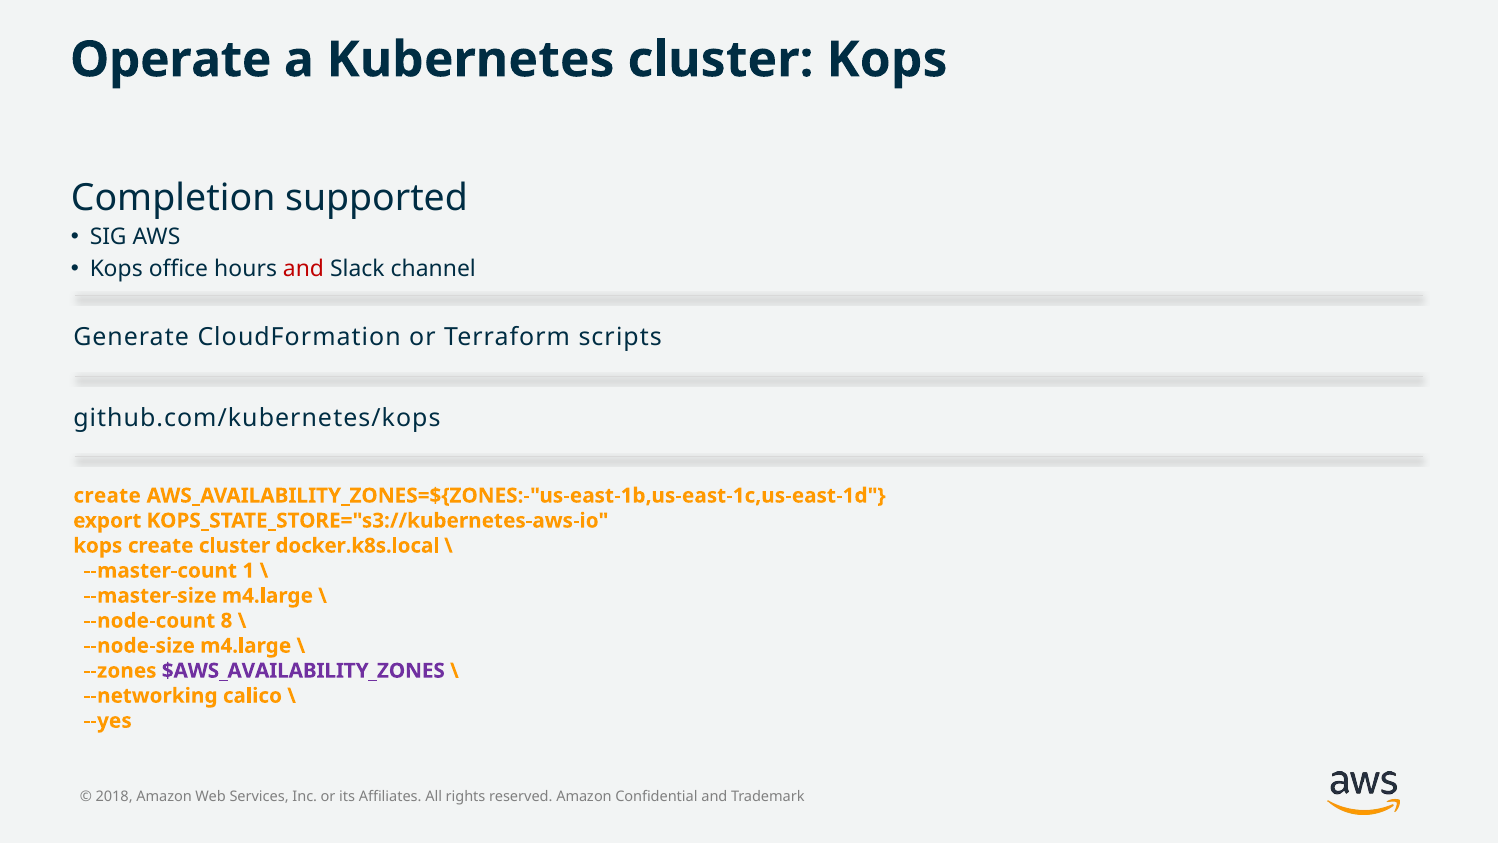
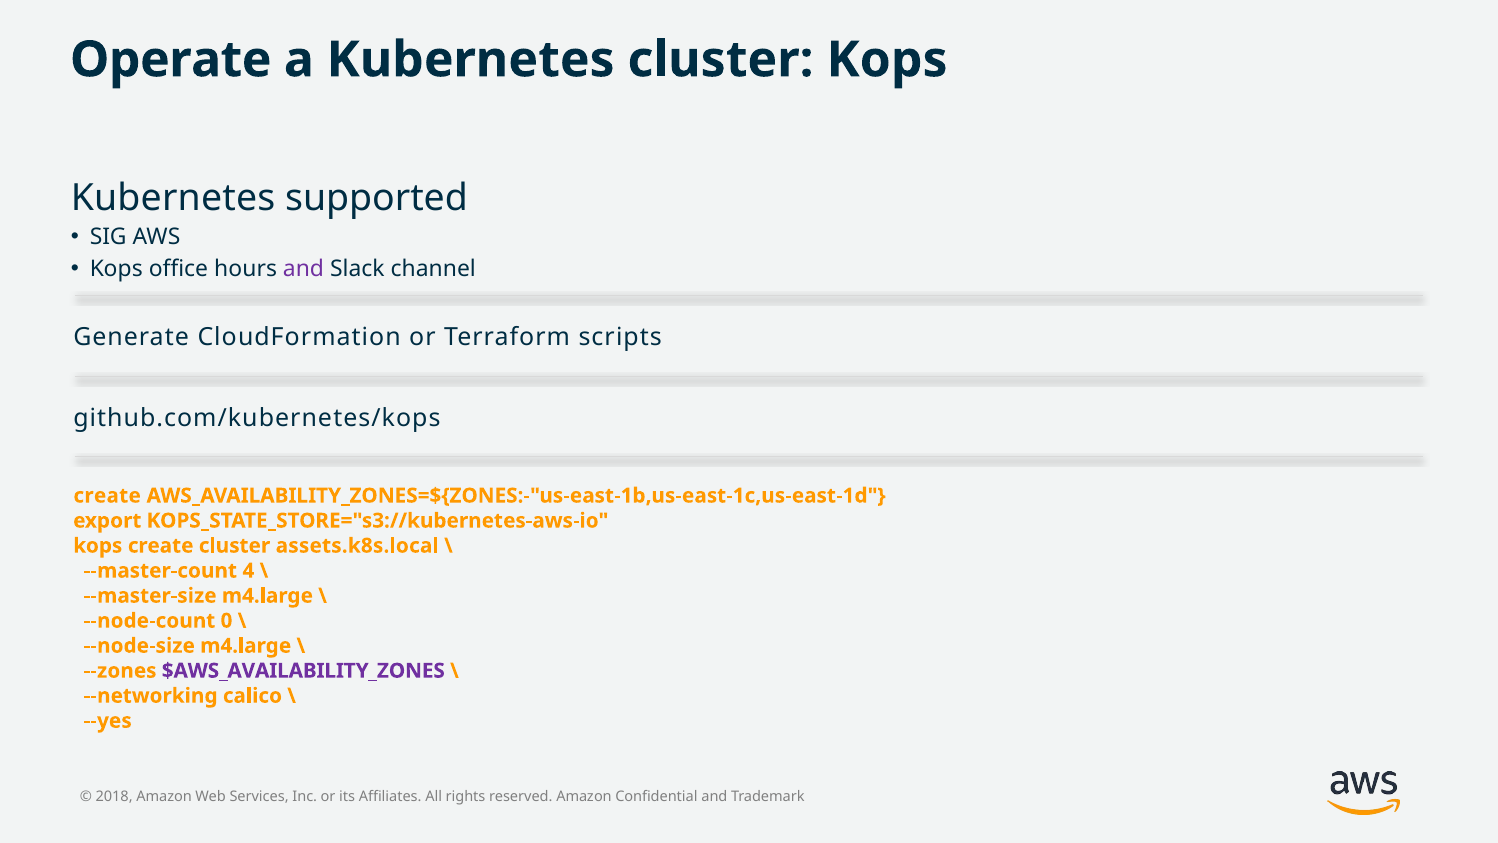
Completion: Completion -> Kubernetes (173, 198)
and colour: red -> purple (303, 269)
docker.k8s.local: docker.k8s.local -> assets.k8s.local (357, 546)
1: 1 -> 4 (248, 571)
8: 8 -> 0 (226, 621)
